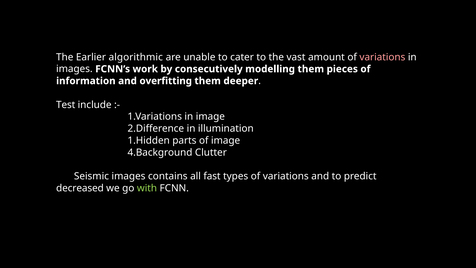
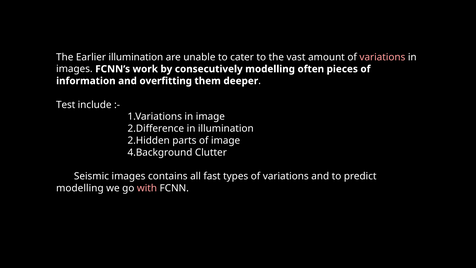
Earlier algorithmic: algorithmic -> illumination (136, 57)
modelling them: them -> often (311, 69)
1.Hidden: 1.Hidden -> 2.Hidden (149, 140)
decreased: decreased -> modelling (80, 188)
with colour: light green -> pink (147, 188)
